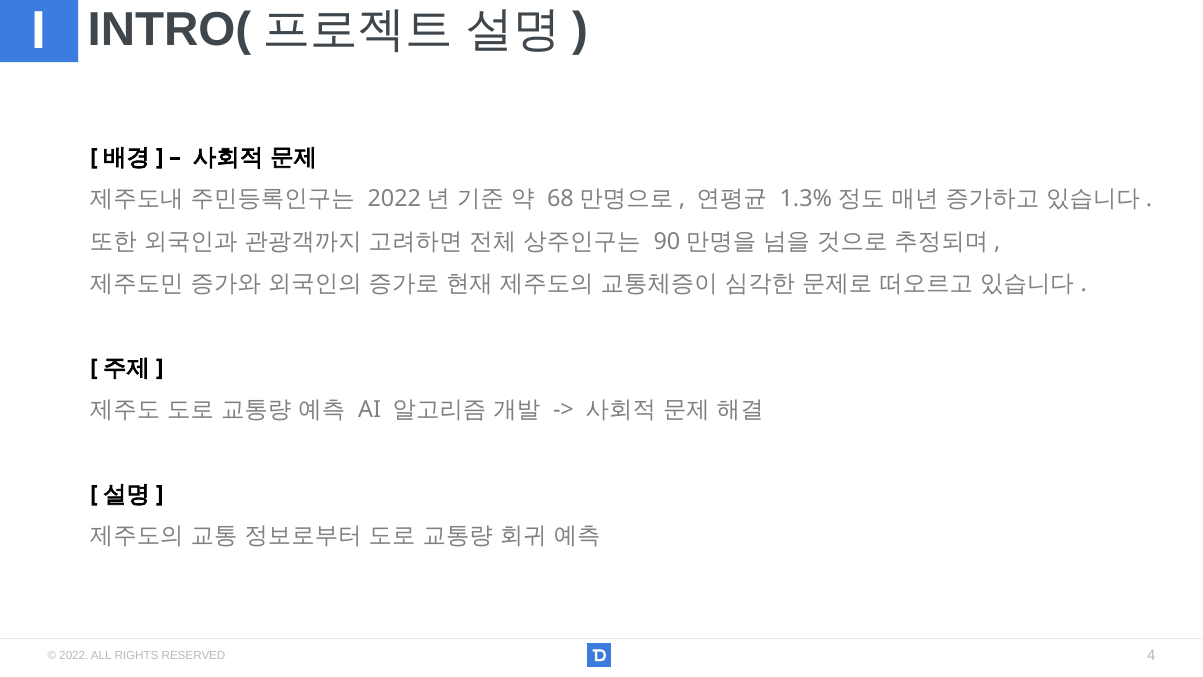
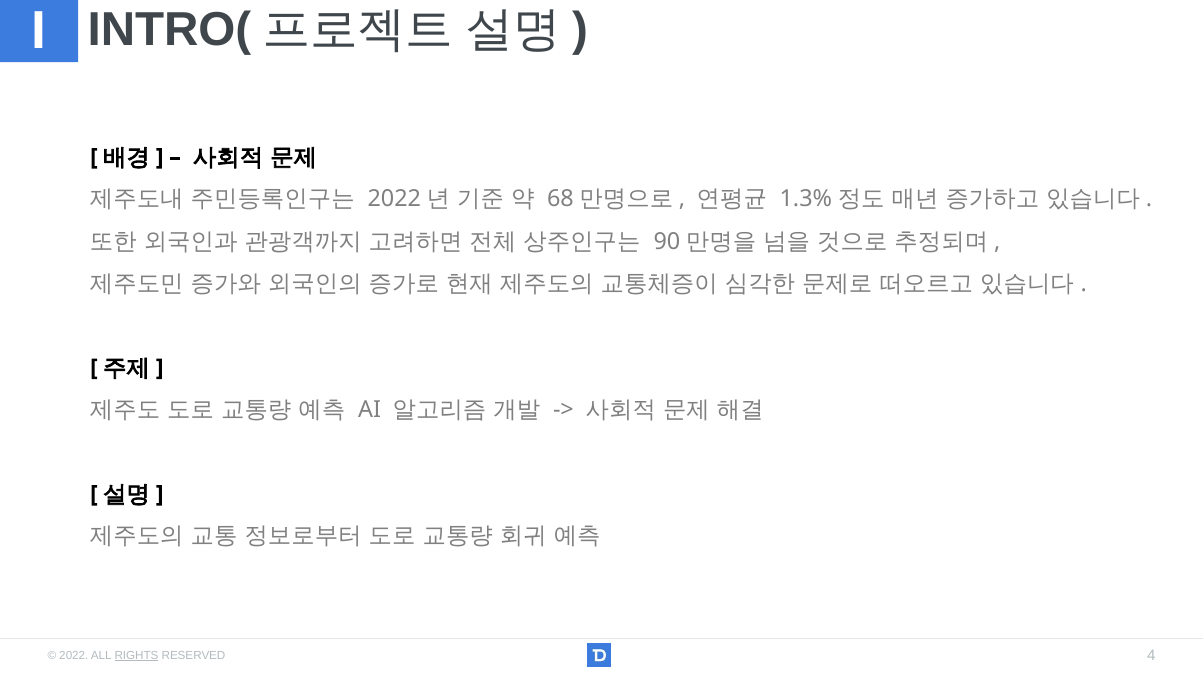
RIGHTS underline: none -> present (136, 655)
